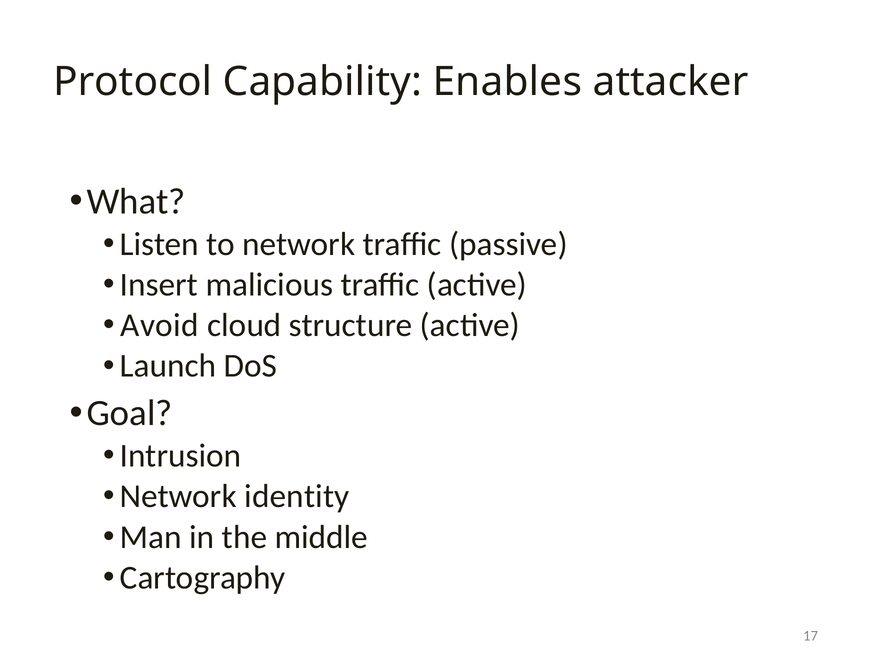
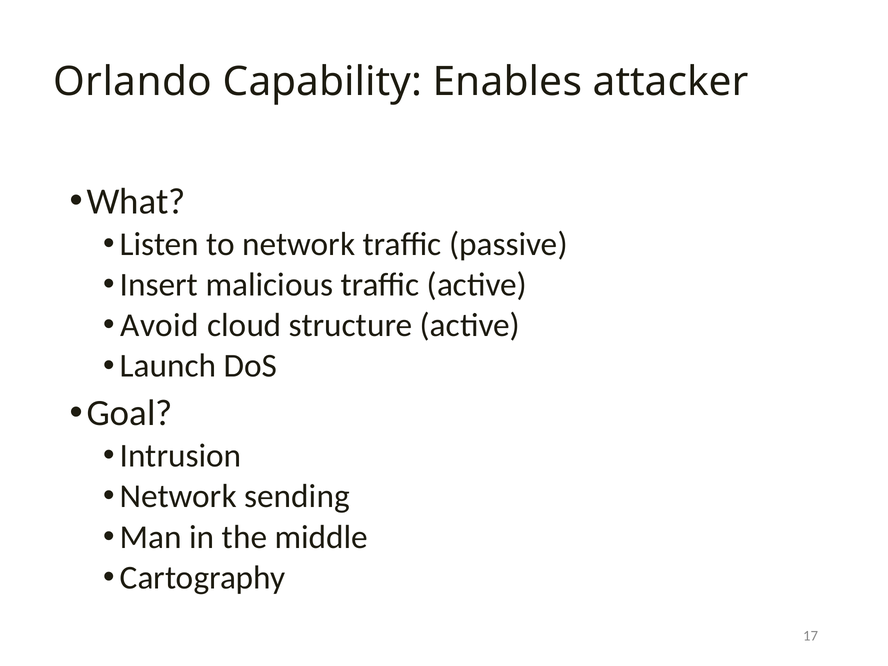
Protocol: Protocol -> Orlando (133, 82)
identity: identity -> sending (297, 496)
